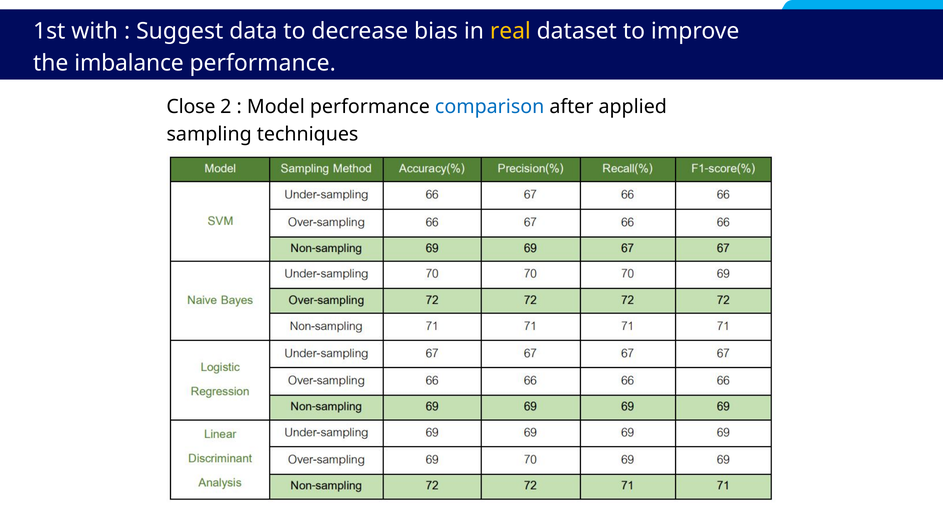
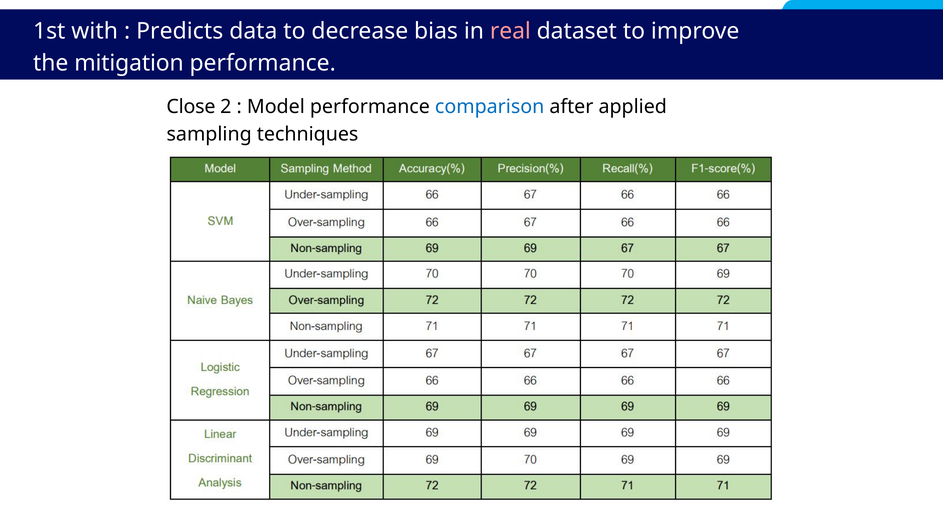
Suggest: Suggest -> Predicts (180, 31)
real colour: yellow -> pink (510, 31)
imbalance: imbalance -> mitigation (129, 63)
